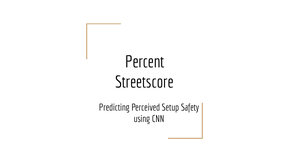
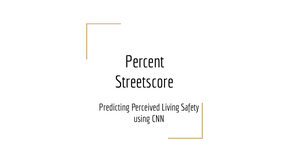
Setup: Setup -> Living (170, 108)
